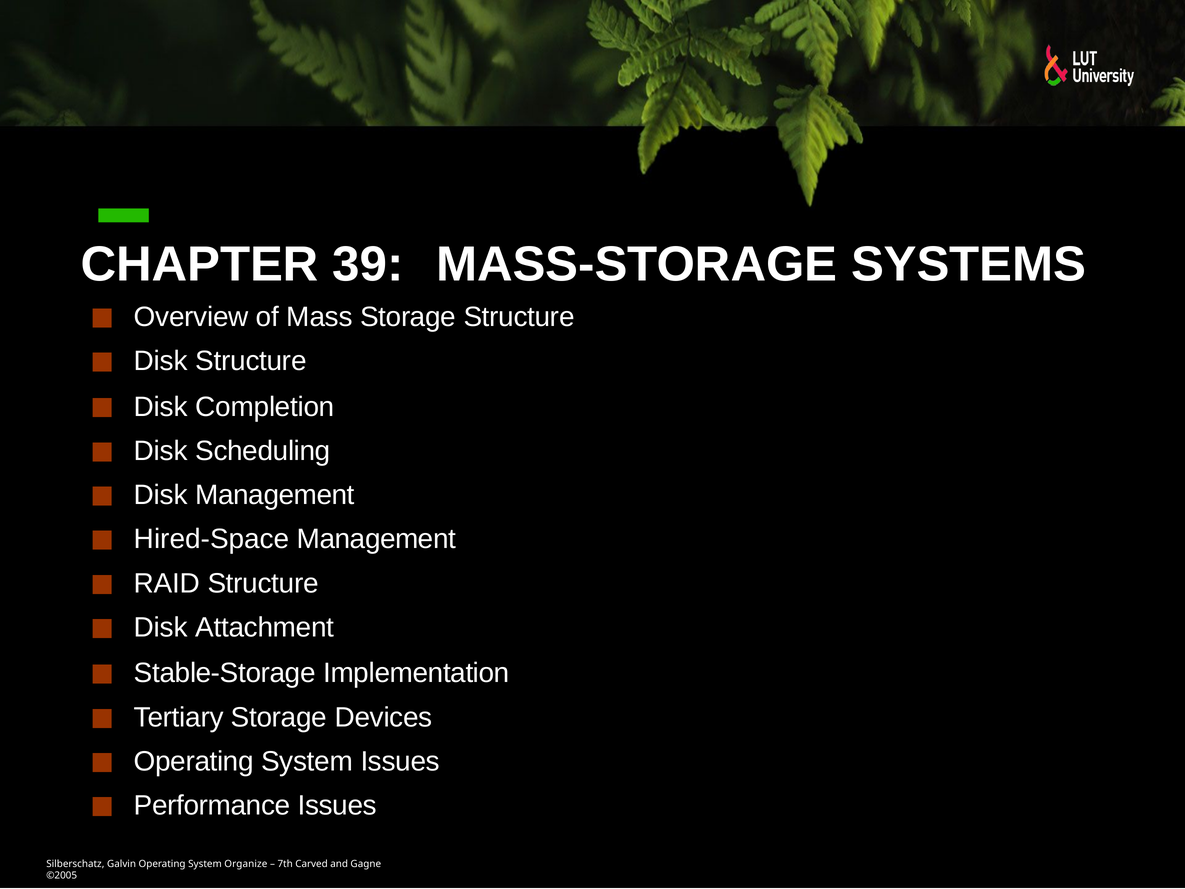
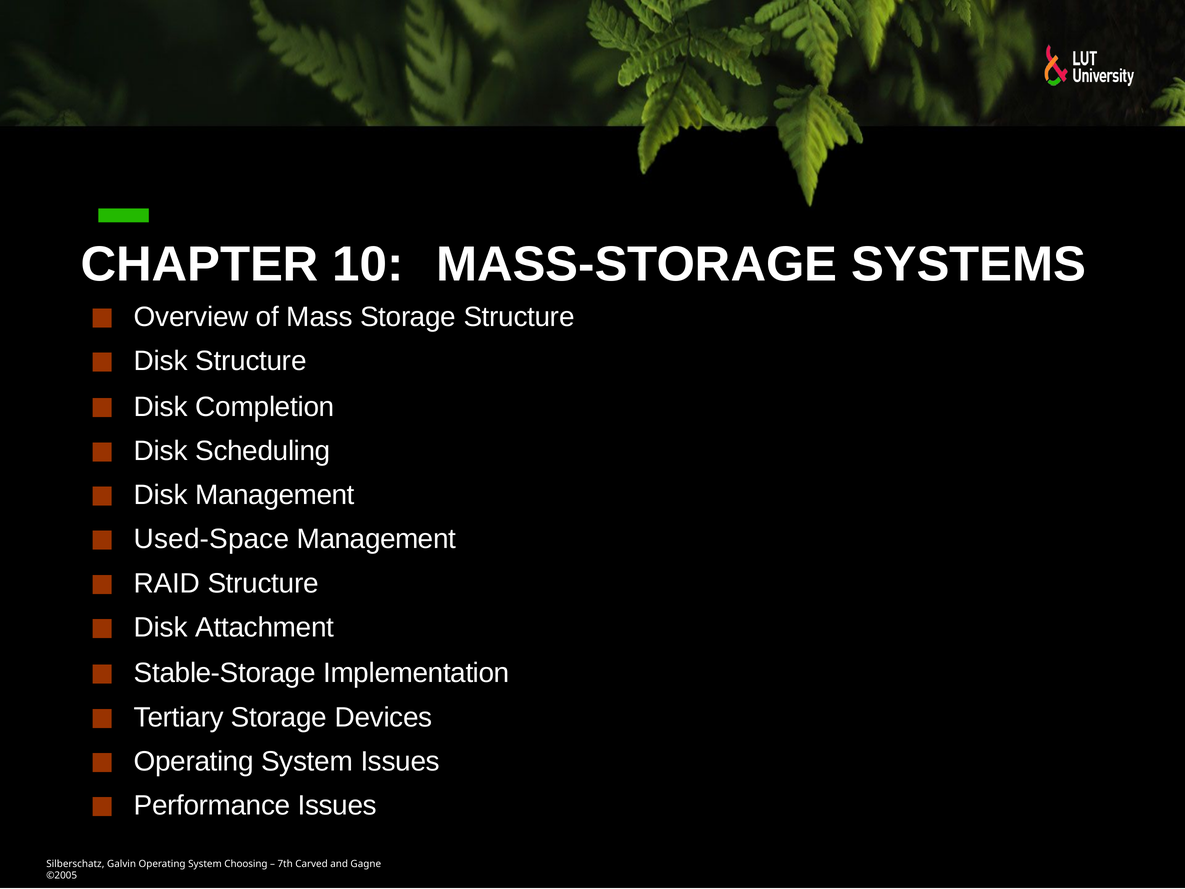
39: 39 -> 10 (368, 264)
Hired-Space: Hired-Space -> Used-Space (212, 539)
Organize: Organize -> Choosing (246, 864)
